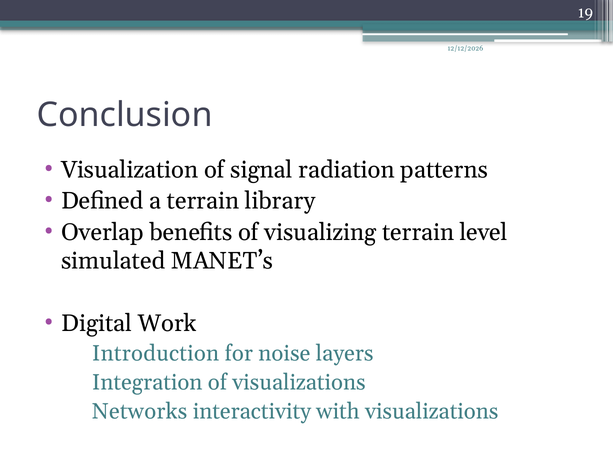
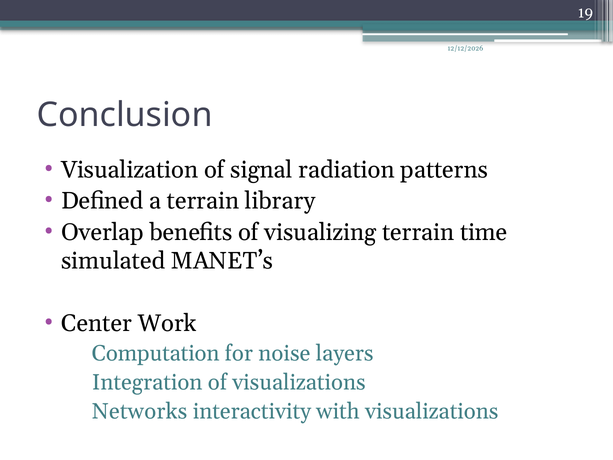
level: level -> time (484, 232)
Digital: Digital -> Center (97, 323)
Introduction: Introduction -> Computation (156, 353)
